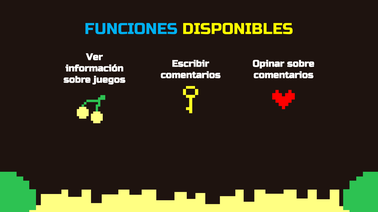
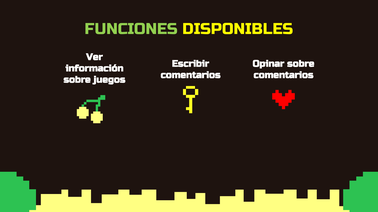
FUNCIONES colour: light blue -> light green (131, 29)
